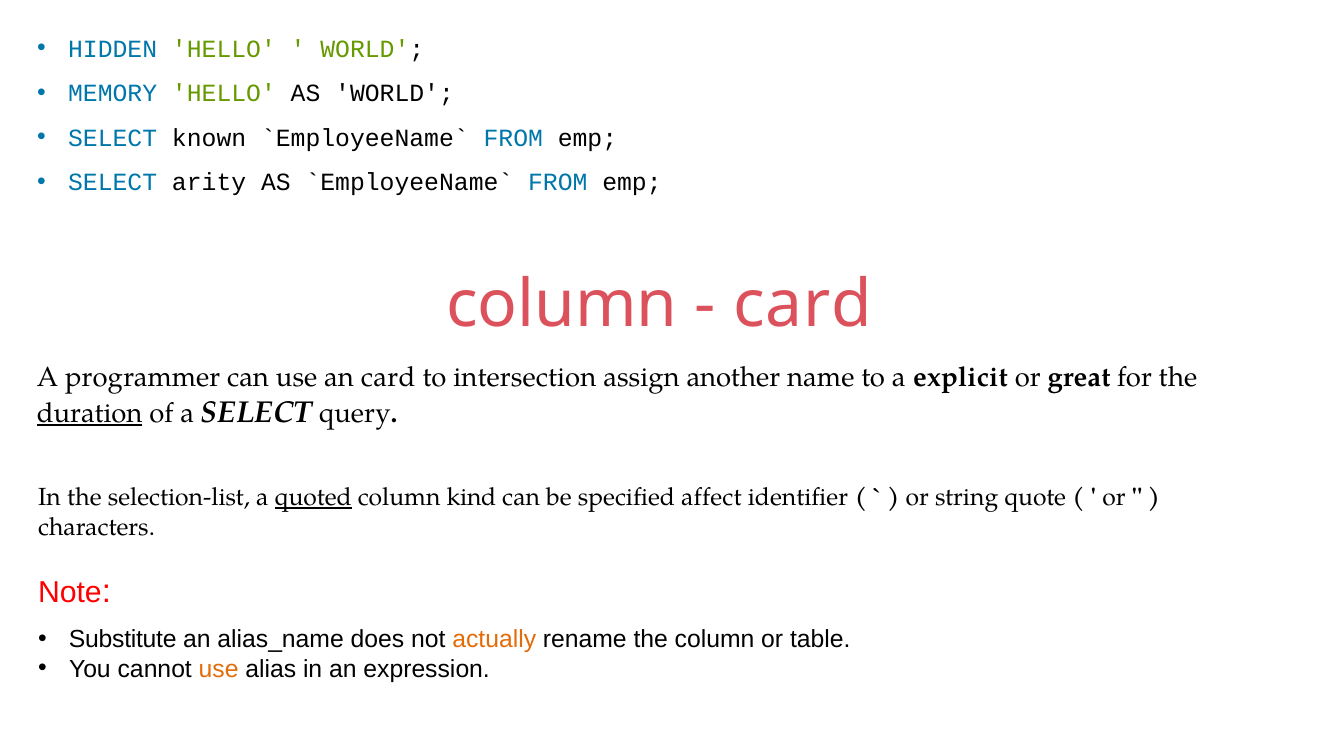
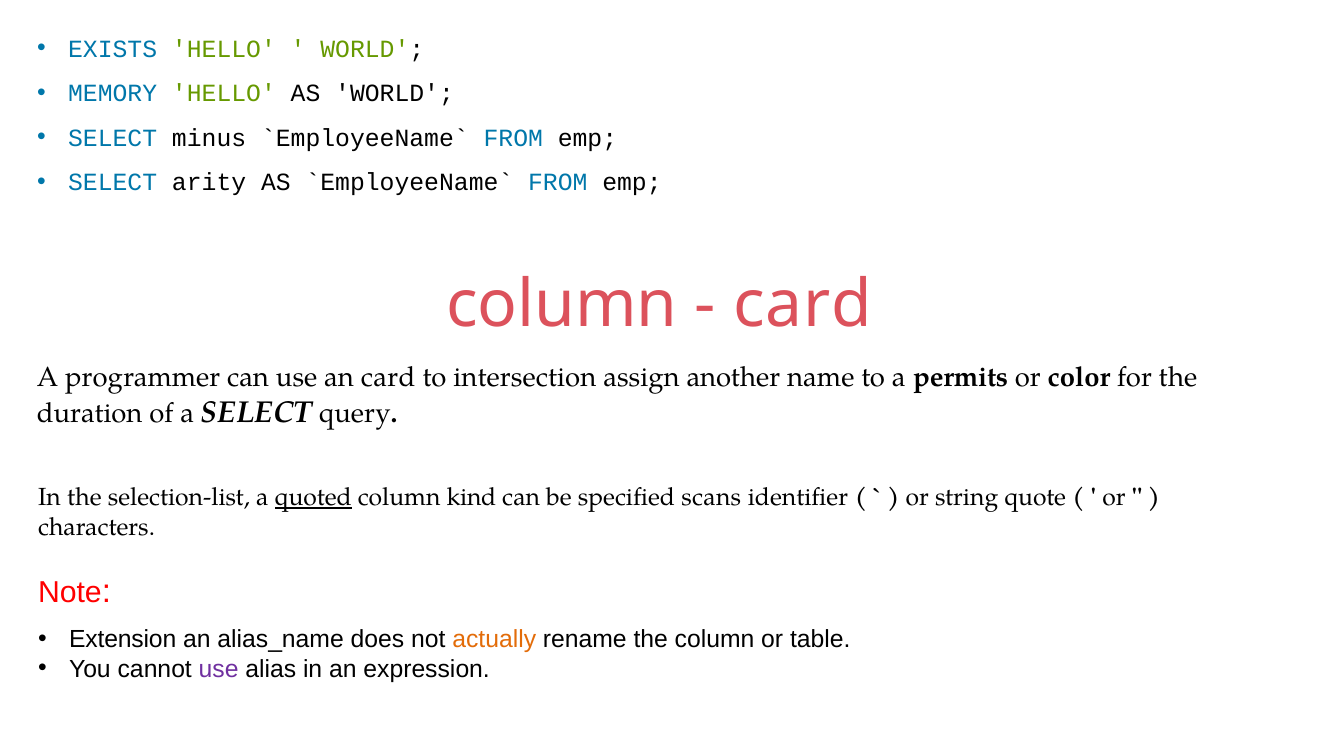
HIDDEN: HIDDEN -> EXISTS (113, 49)
known: known -> minus (209, 138)
explicit: explicit -> permits (961, 378)
great: great -> color (1079, 378)
duration underline: present -> none (90, 413)
affect: affect -> scans (711, 497)
Substitute: Substitute -> Extension (123, 639)
use colour: orange -> purple (219, 669)
